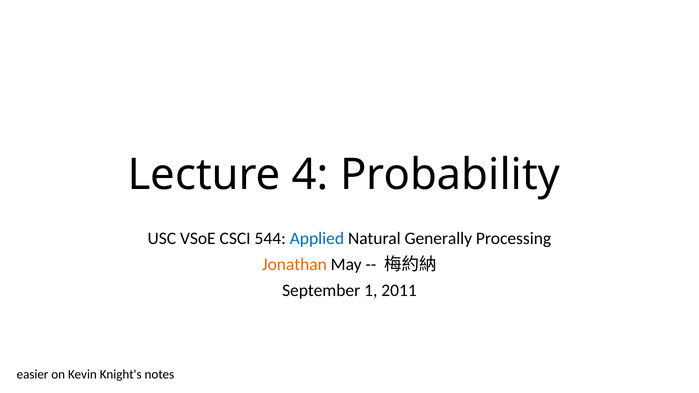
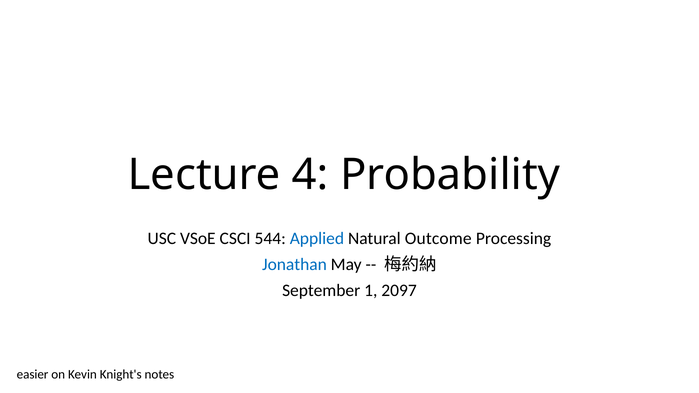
Generally: Generally -> Outcome (438, 239)
Jonathan colour: orange -> blue (294, 265)
2011: 2011 -> 2097 (399, 291)
